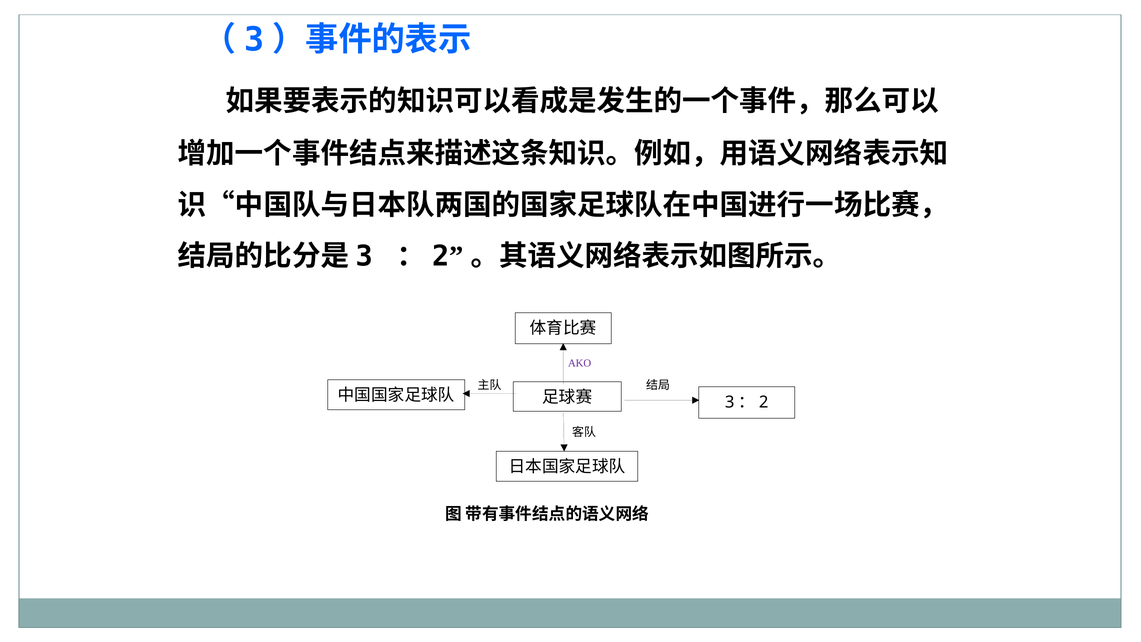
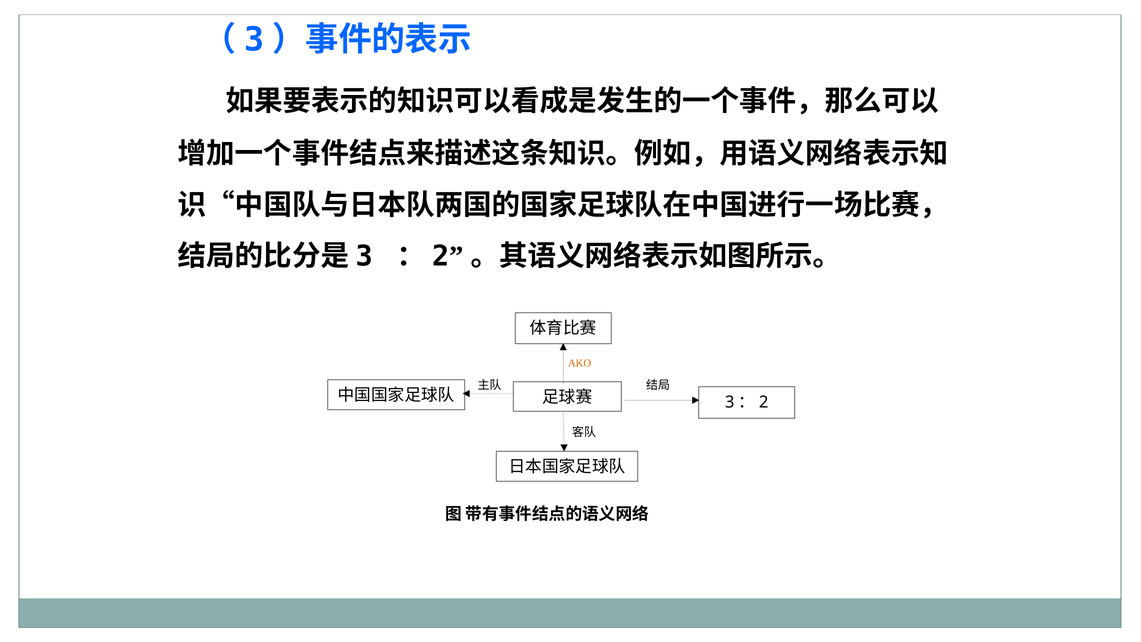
AKO colour: purple -> orange (580, 363)
